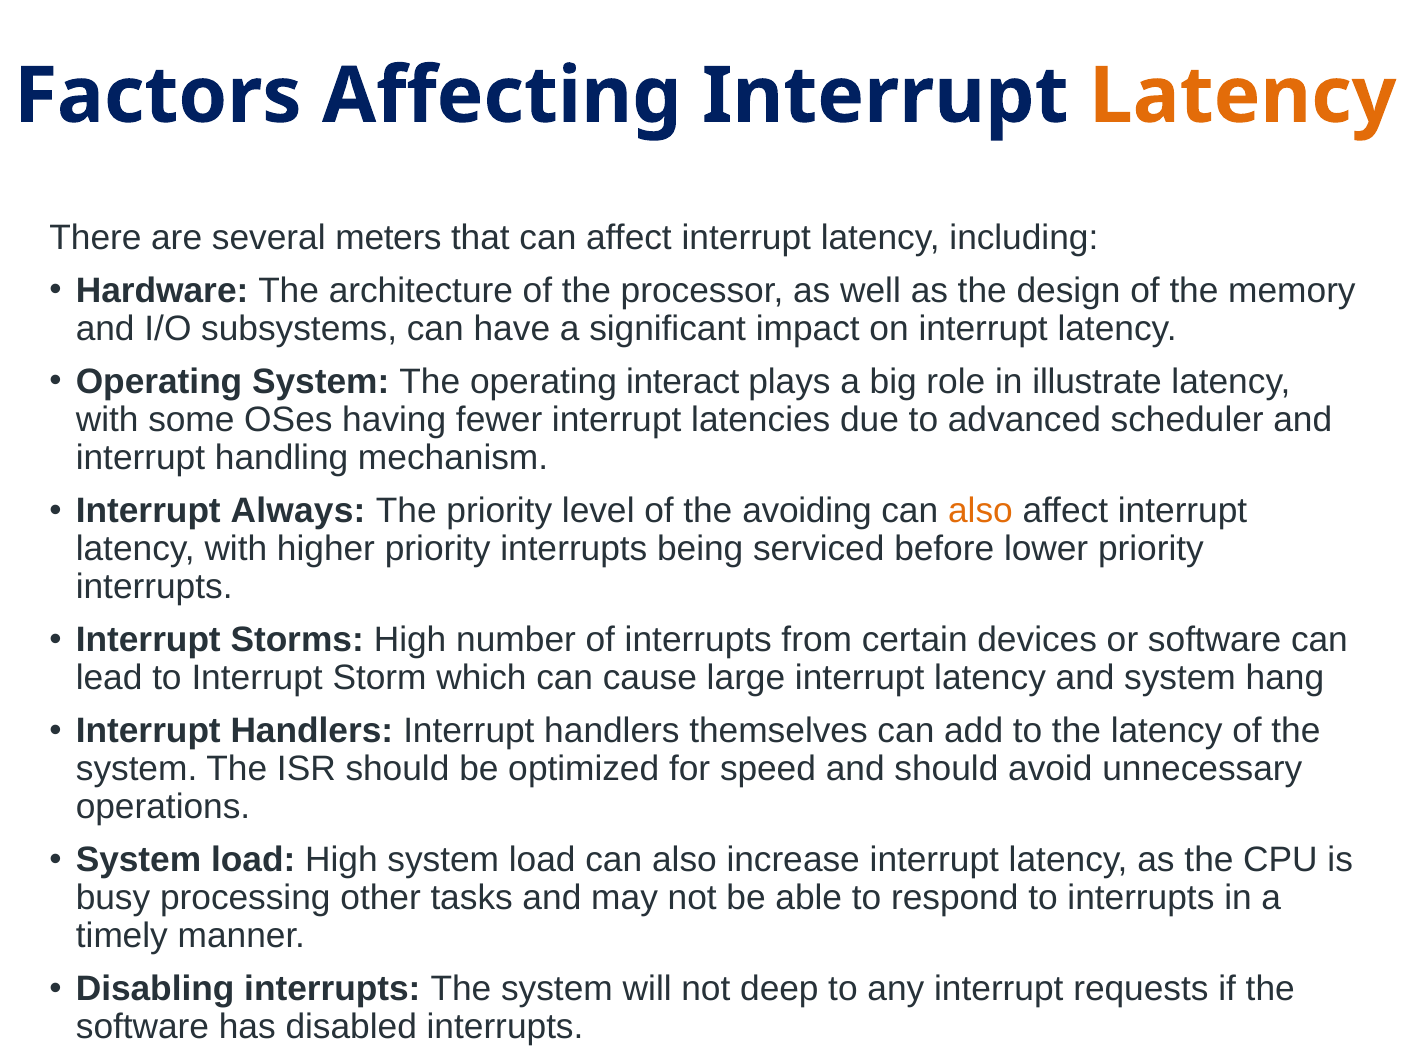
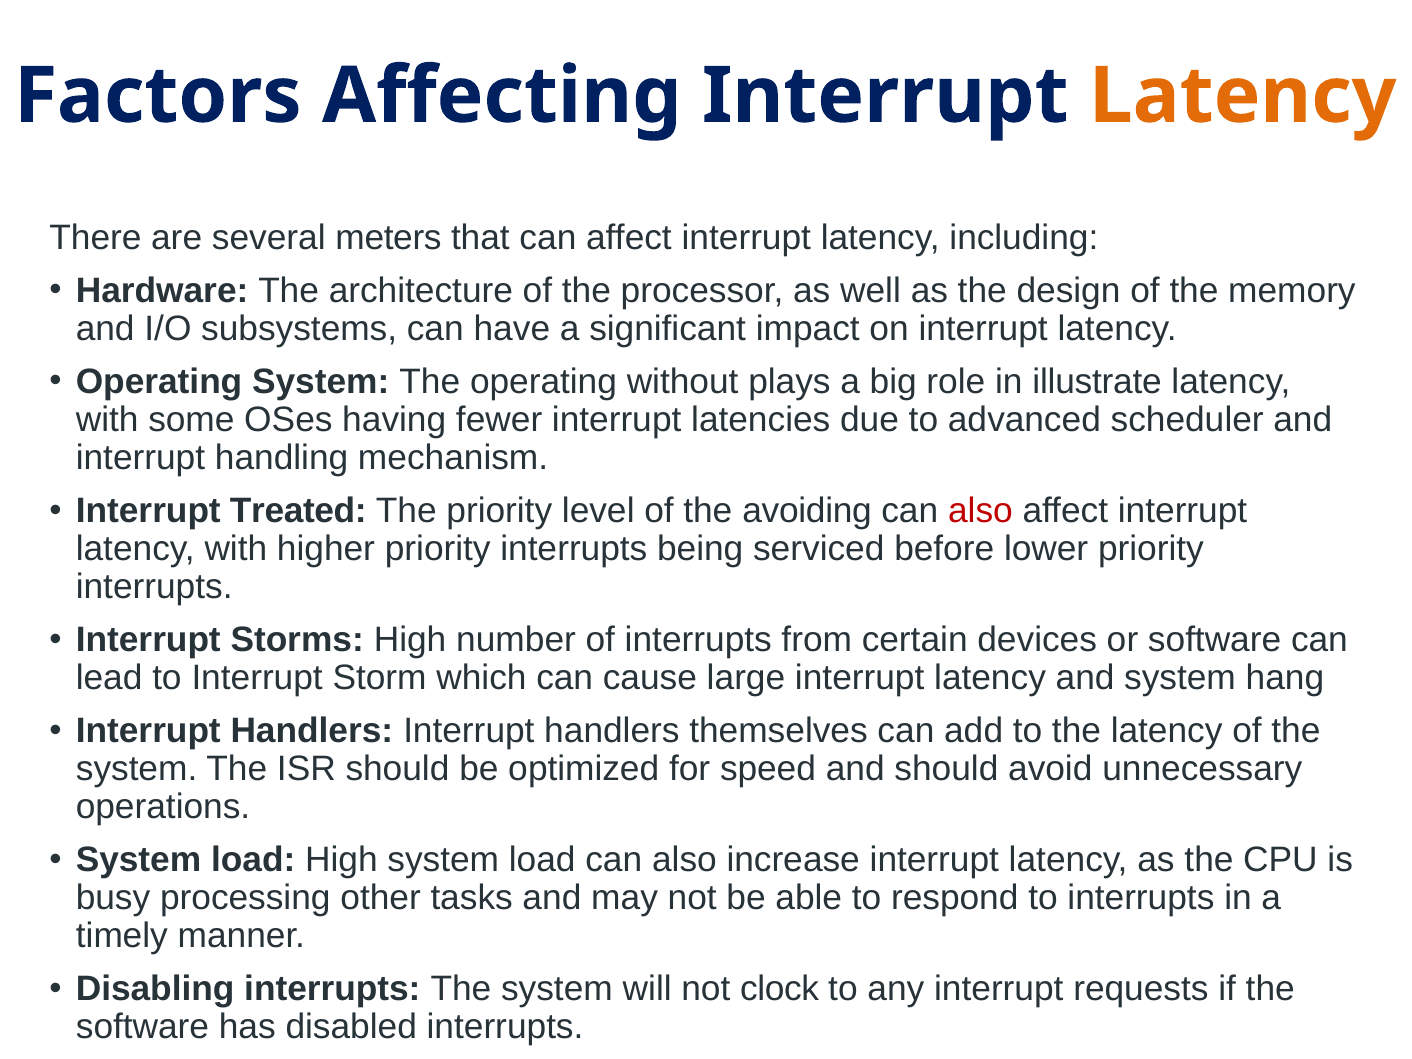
interact: interact -> without (683, 382)
Always: Always -> Treated (298, 511)
also colour: orange -> red (980, 511)
deep: deep -> clock (780, 989)
